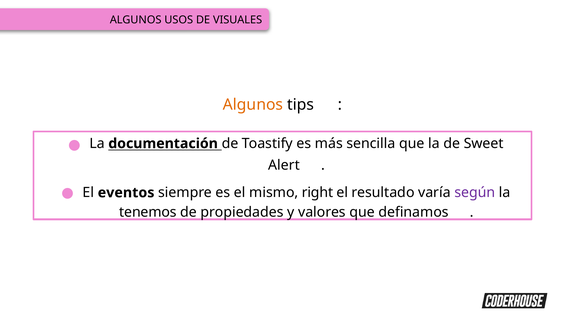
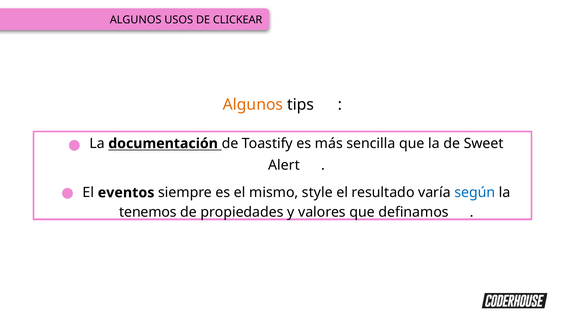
VISUALES: VISUALES -> CLICKEAR (238, 20)
right: right -> style (317, 193)
según colour: purple -> blue (475, 193)
